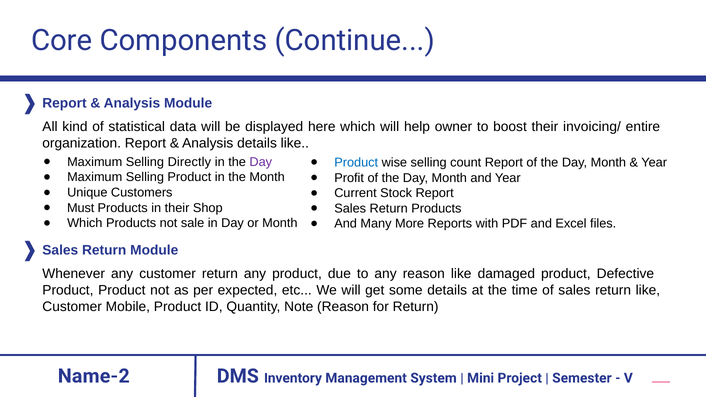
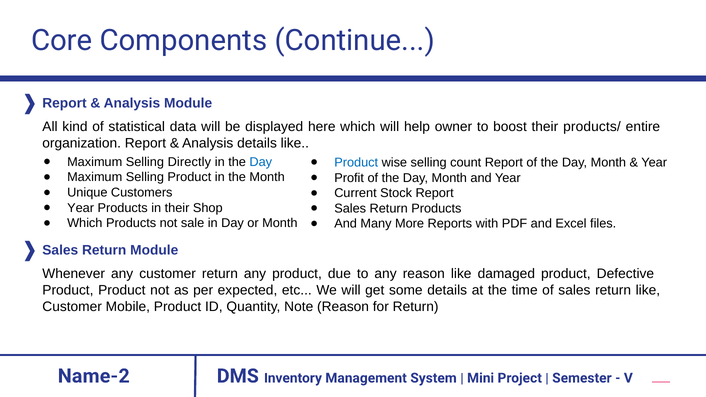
invoicing/: invoicing/ -> products/ (592, 127)
Day colour: purple -> blue (261, 162)
Must: Must -> Year (81, 208)
